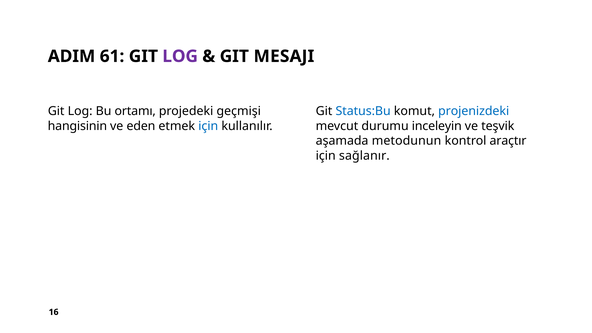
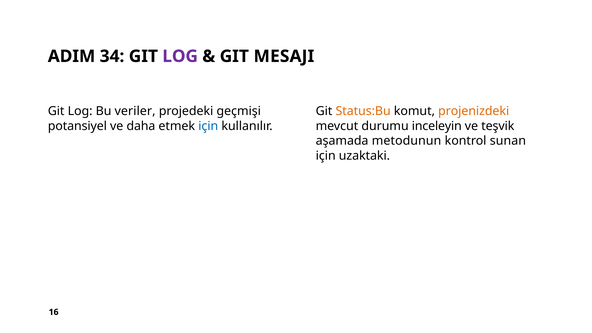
61: 61 -> 34 (112, 56)
ortamı: ortamı -> veriler (135, 111)
Status:Bu colour: blue -> orange (363, 111)
projenizdeki colour: blue -> orange (474, 111)
hangisinin: hangisinin -> potansiyel (77, 126)
eden: eden -> daha (141, 126)
araçtır: araçtır -> sunan (508, 141)
sağlanır: sağlanır -> uzaktaki (364, 156)
